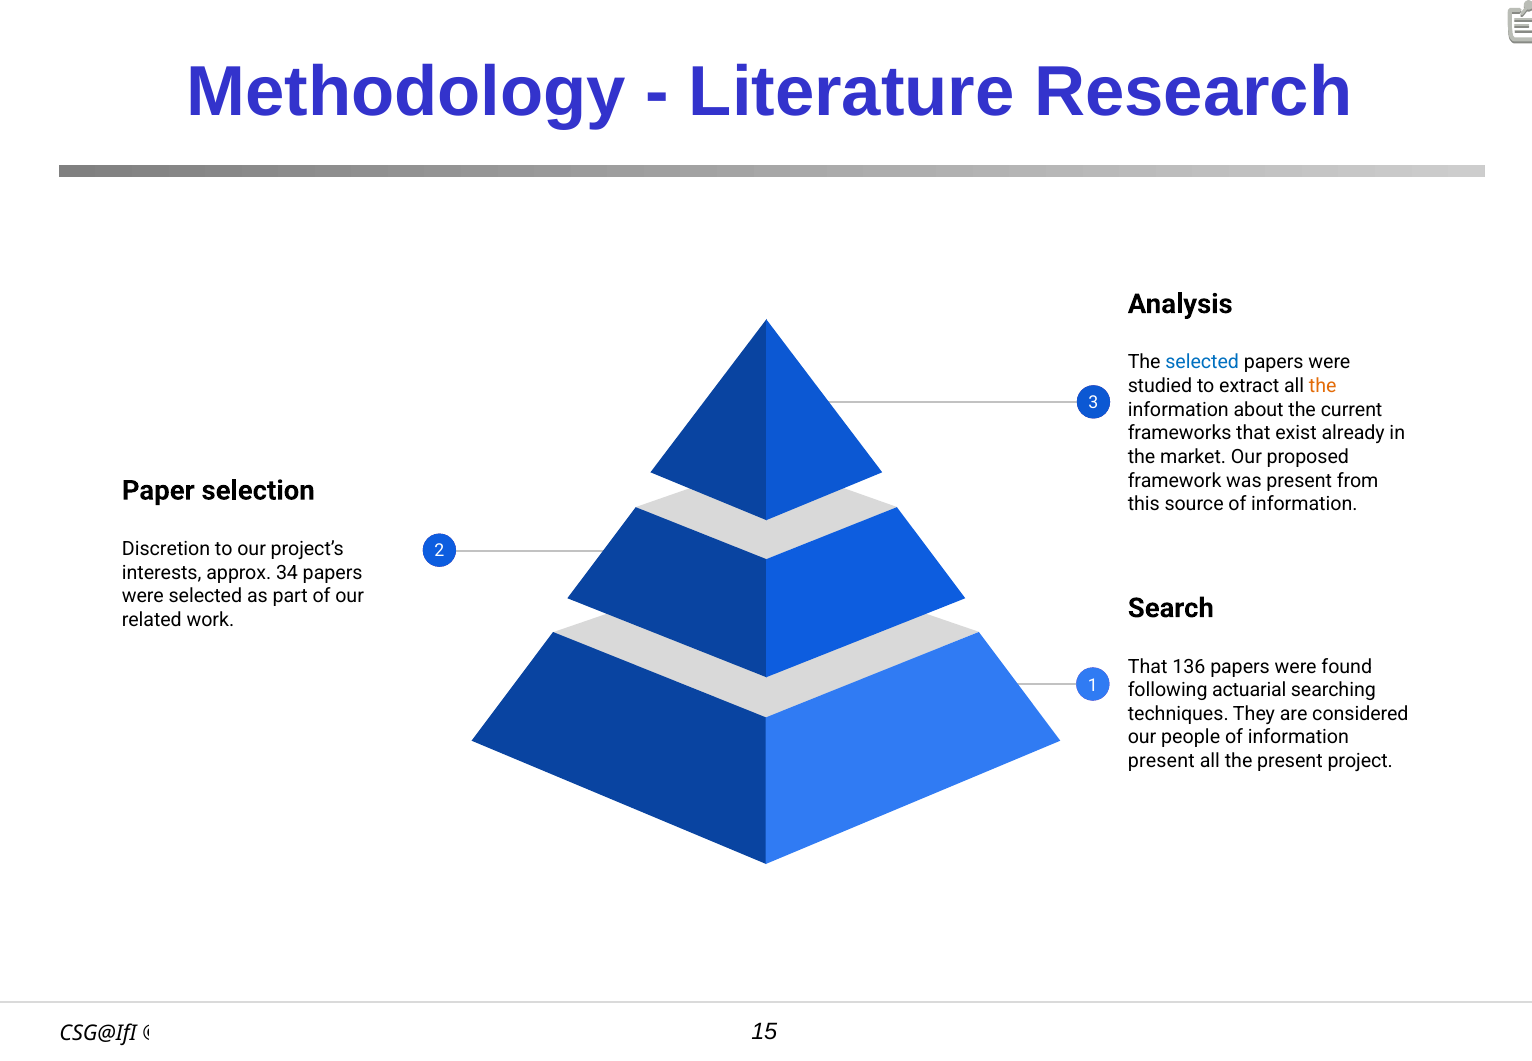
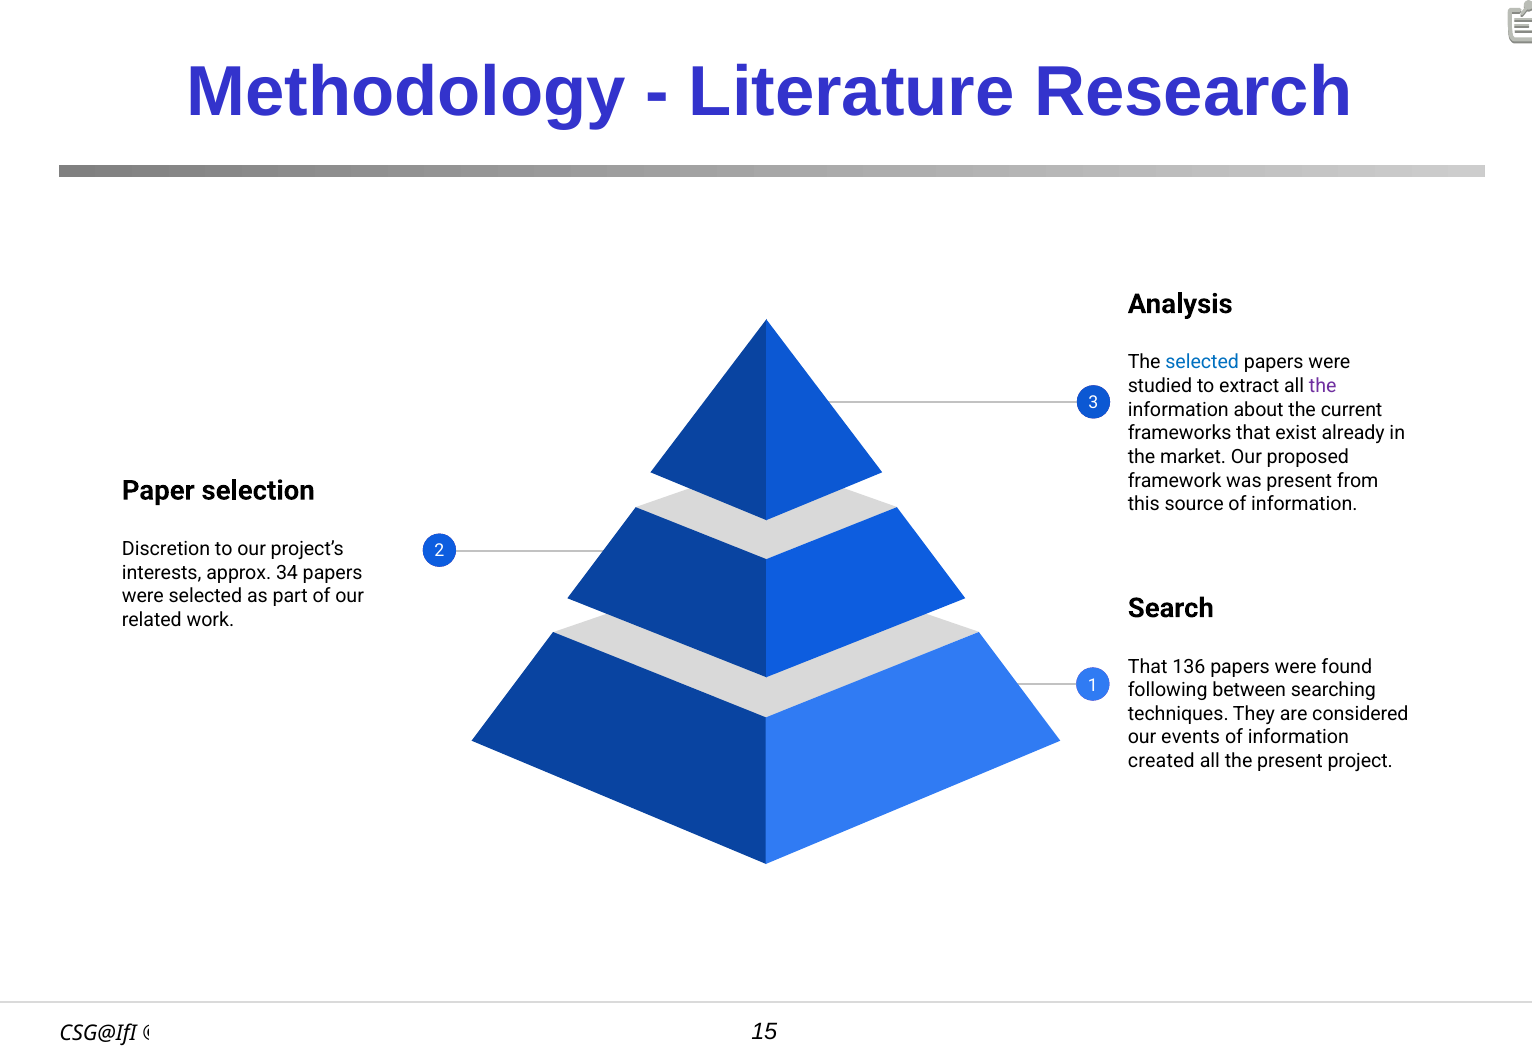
the colour: orange -> purple (1323, 386)
actuarial: actuarial -> between (1249, 690)
people: people -> events (1191, 737)
present: present -> created (1161, 761)
